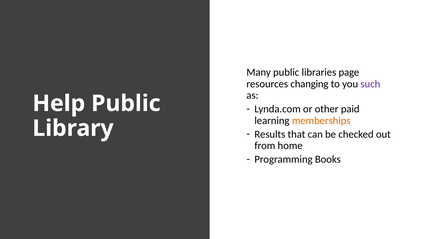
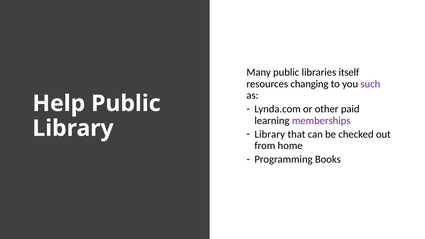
page: page -> itself (349, 73)
memberships colour: orange -> purple (321, 121)
Results: Results -> Library (270, 134)
